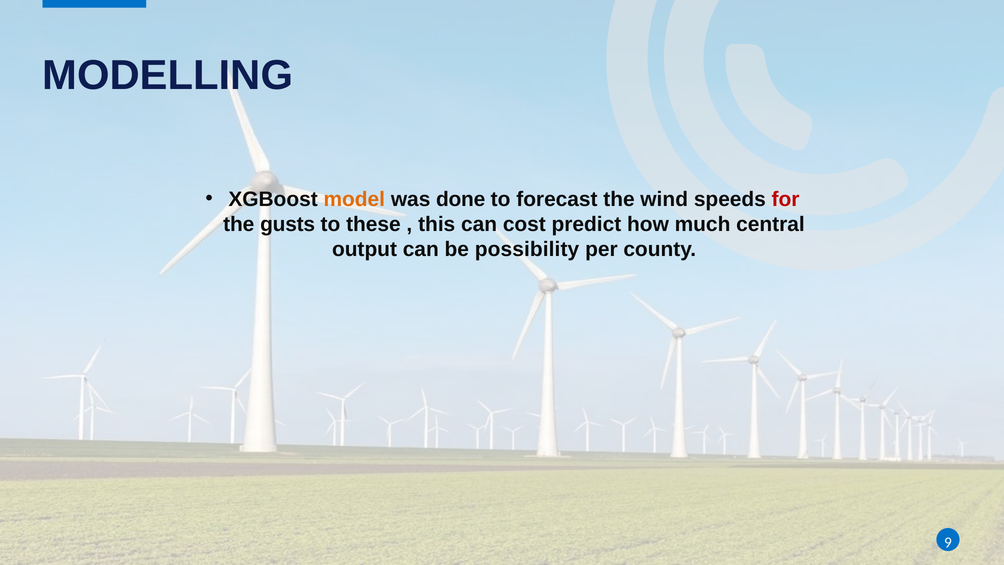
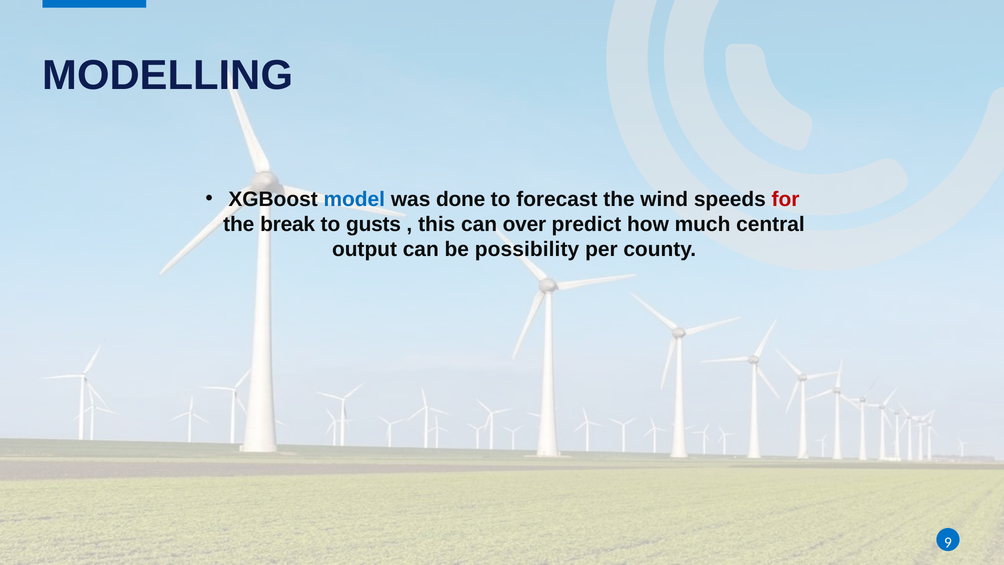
model colour: orange -> blue (354, 199)
gusts: gusts -> break (288, 224)
these: these -> gusts (374, 224)
cost: cost -> over (524, 224)
